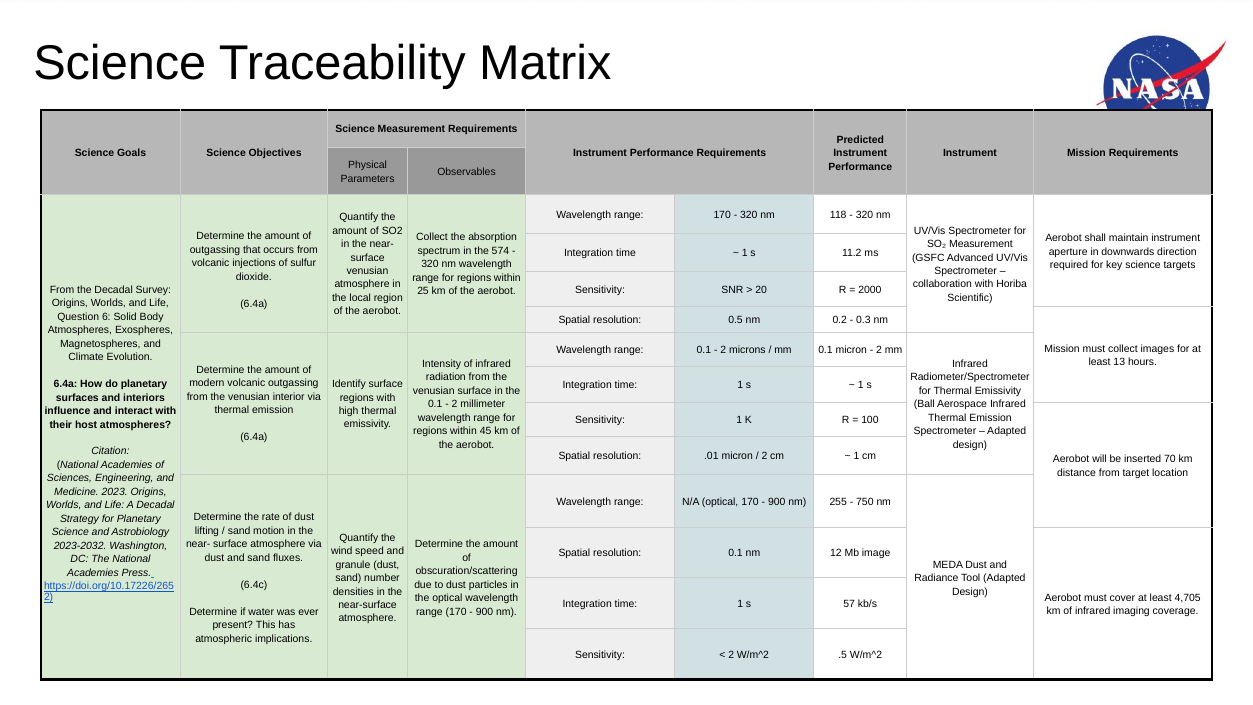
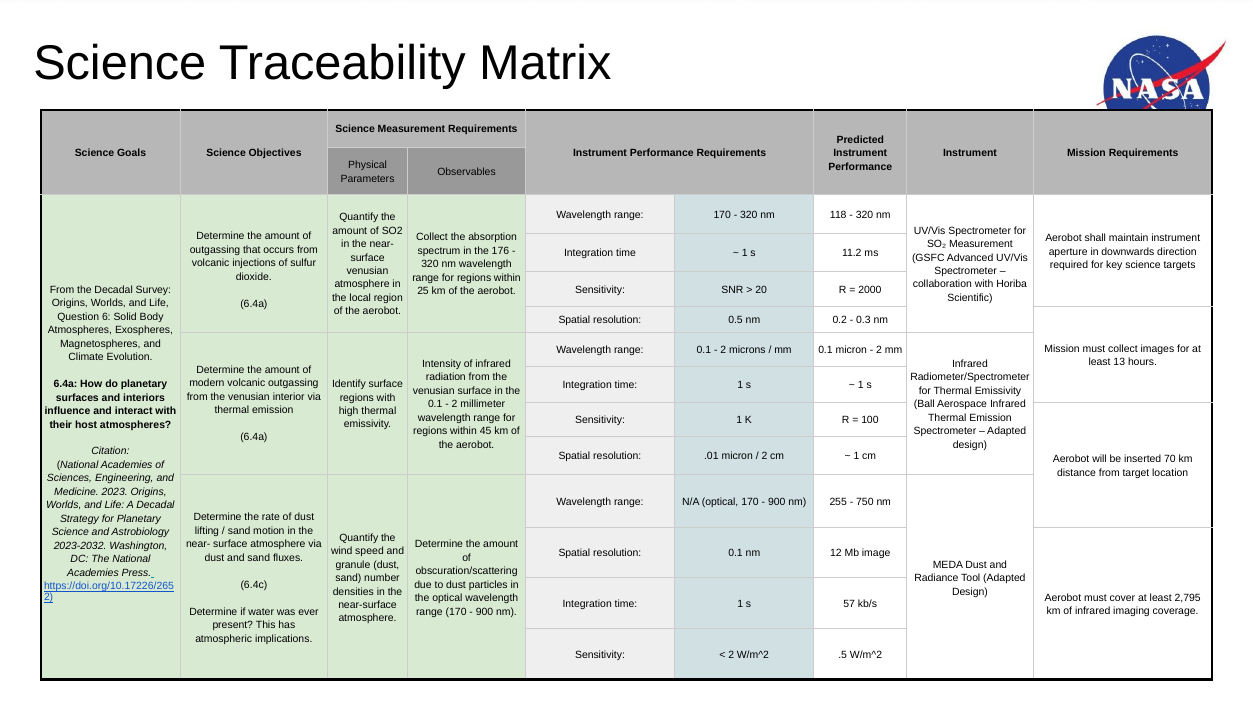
574: 574 -> 176 (500, 251)
4,705: 4,705 -> 2,795 (1188, 597)
